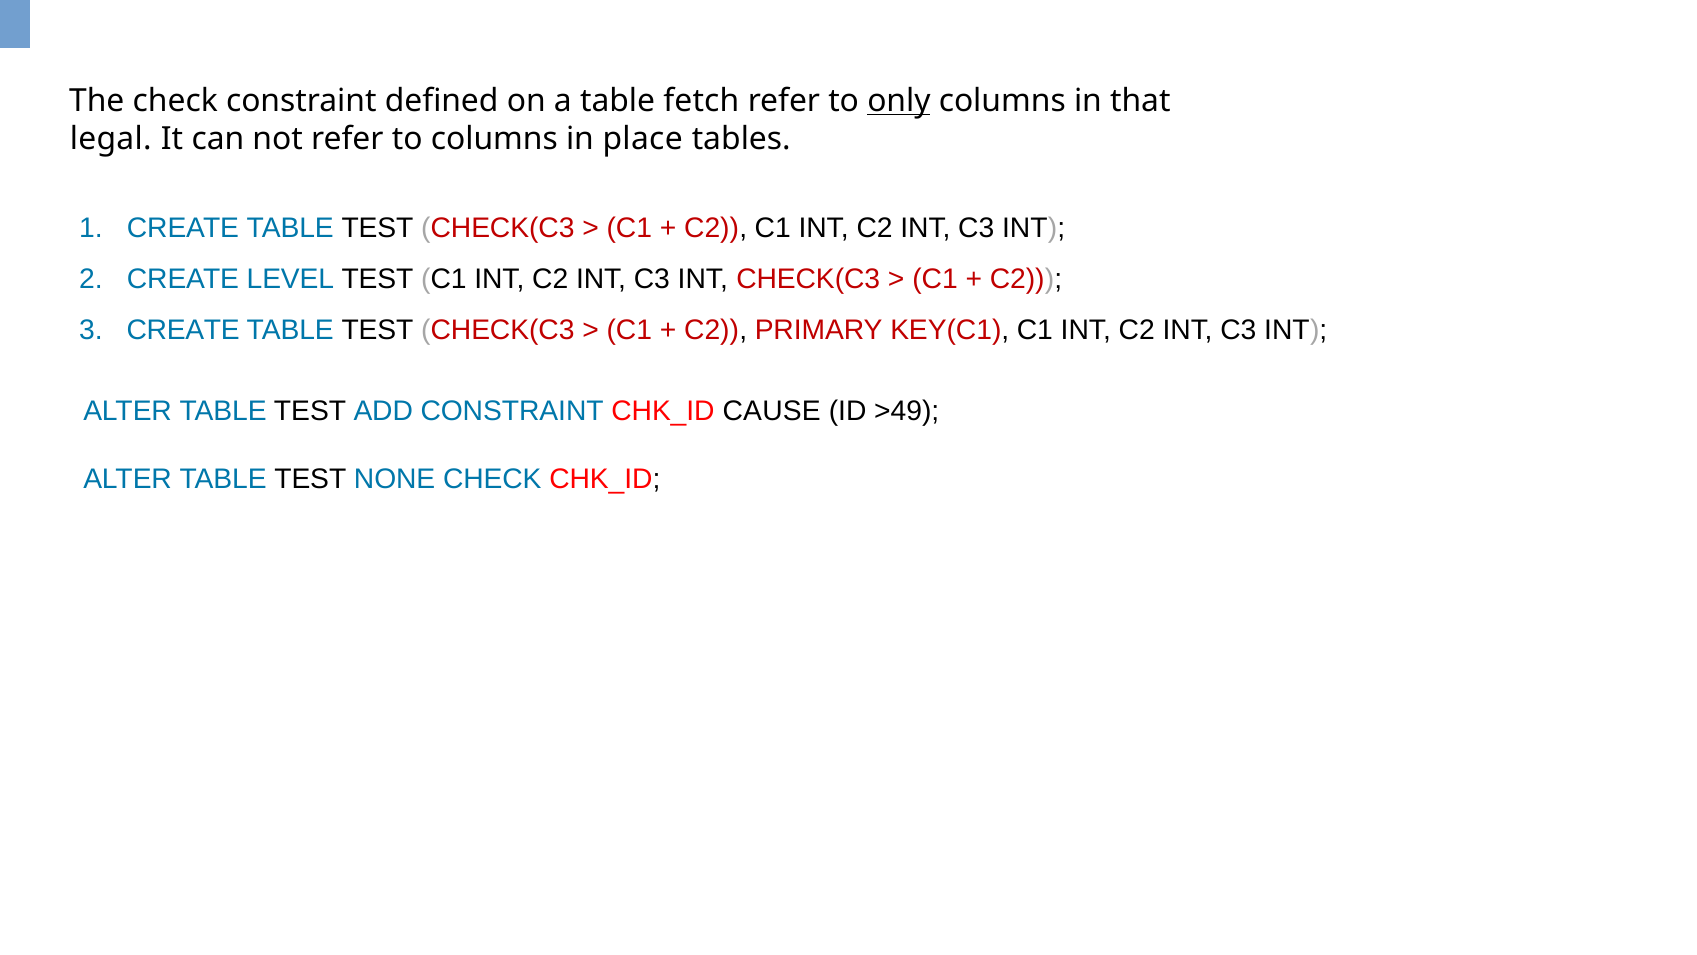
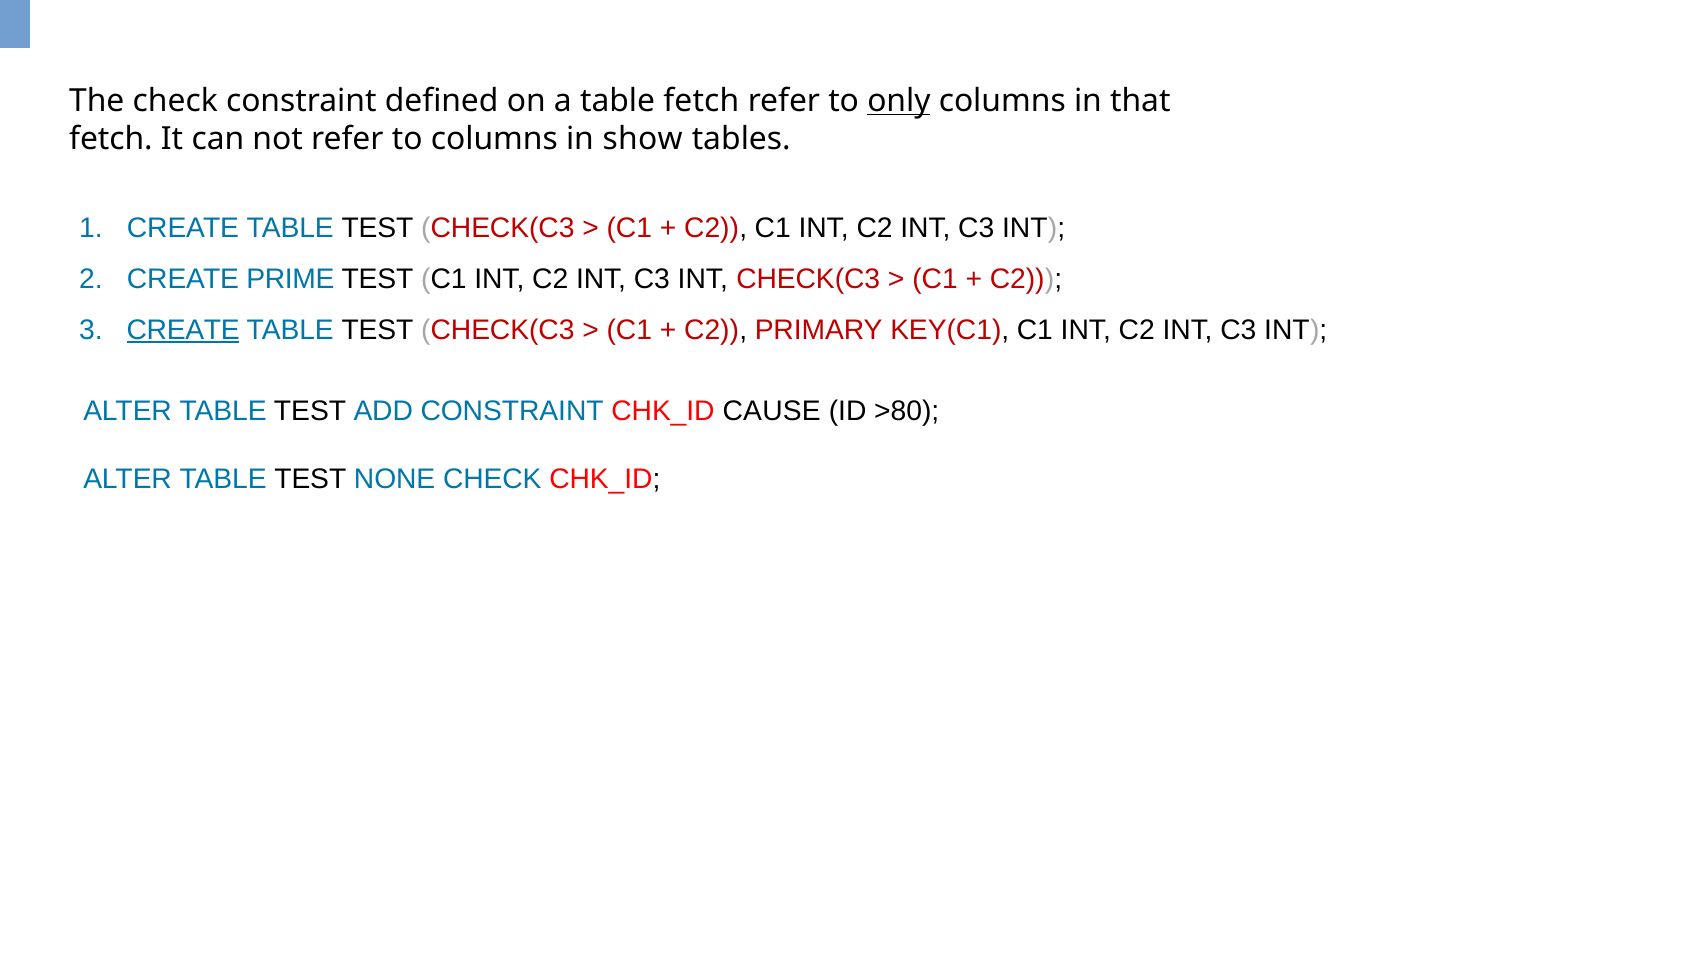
legal: legal -> fetch (111, 139)
place: place -> show (643, 139)
LEVEL: LEVEL -> PRIME (290, 279)
CREATE underline: none -> present (183, 330)
>49: >49 -> >80 (907, 411)
